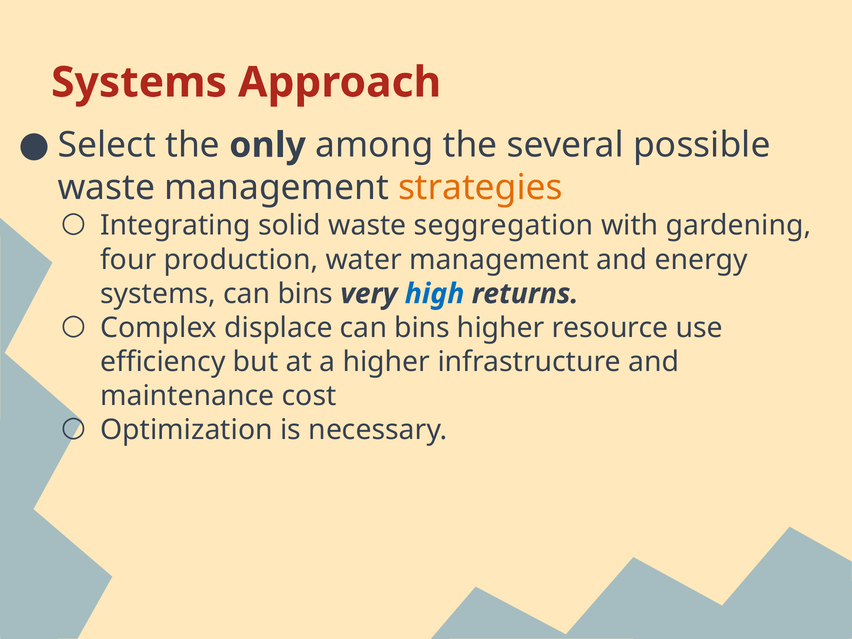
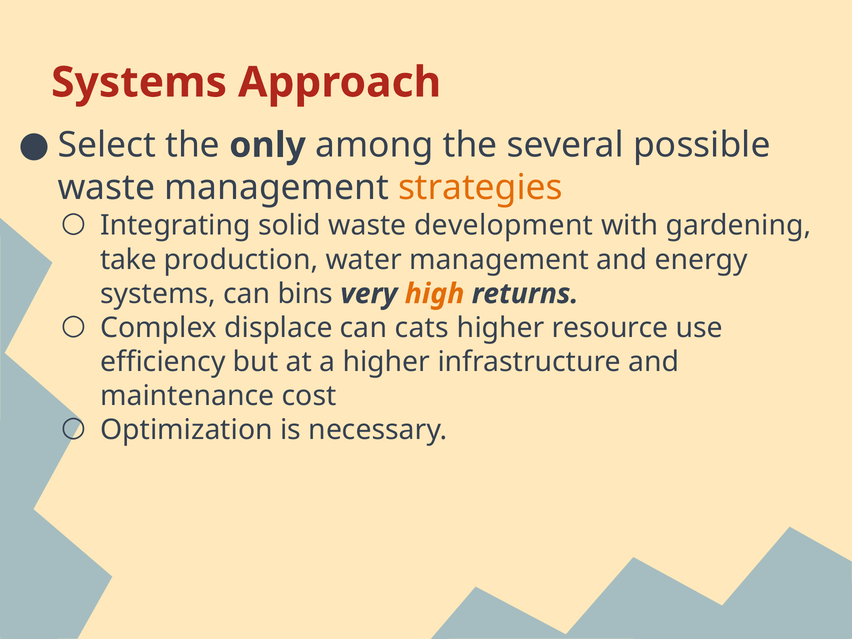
seggregation: seggregation -> development (504, 226)
four: four -> take (128, 260)
high colour: blue -> orange (435, 294)
bins: bins -> cats (422, 328)
